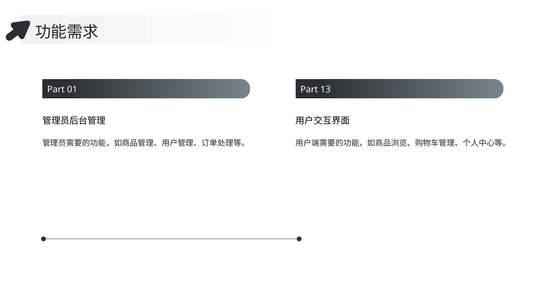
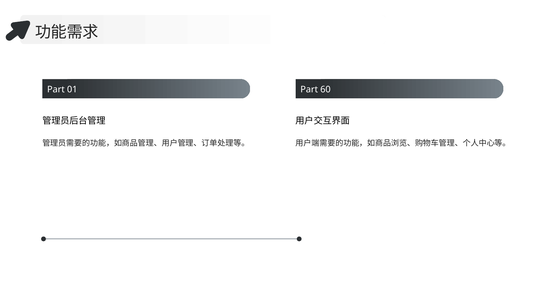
13: 13 -> 60 (325, 90)
